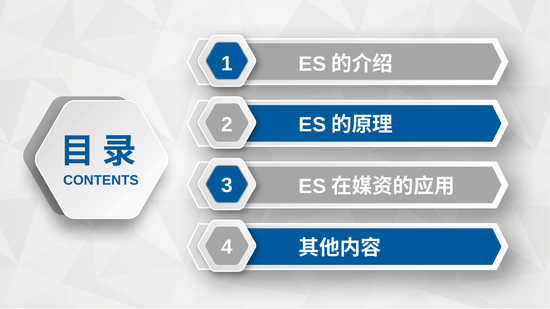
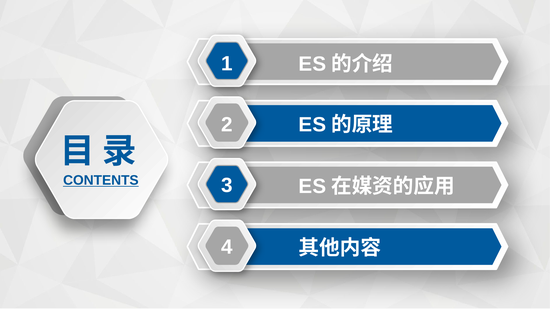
CONTENTS underline: none -> present (101, 181)
